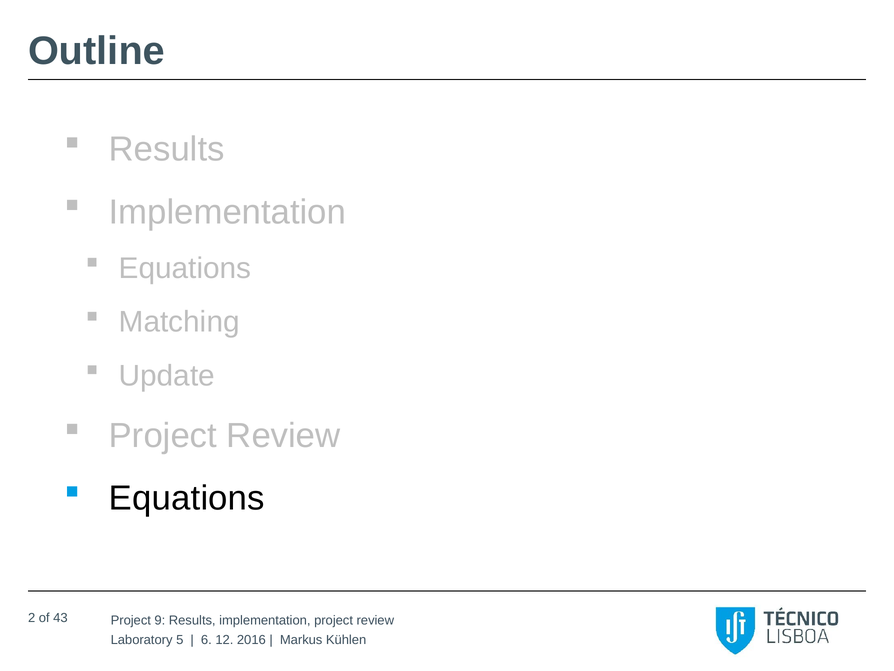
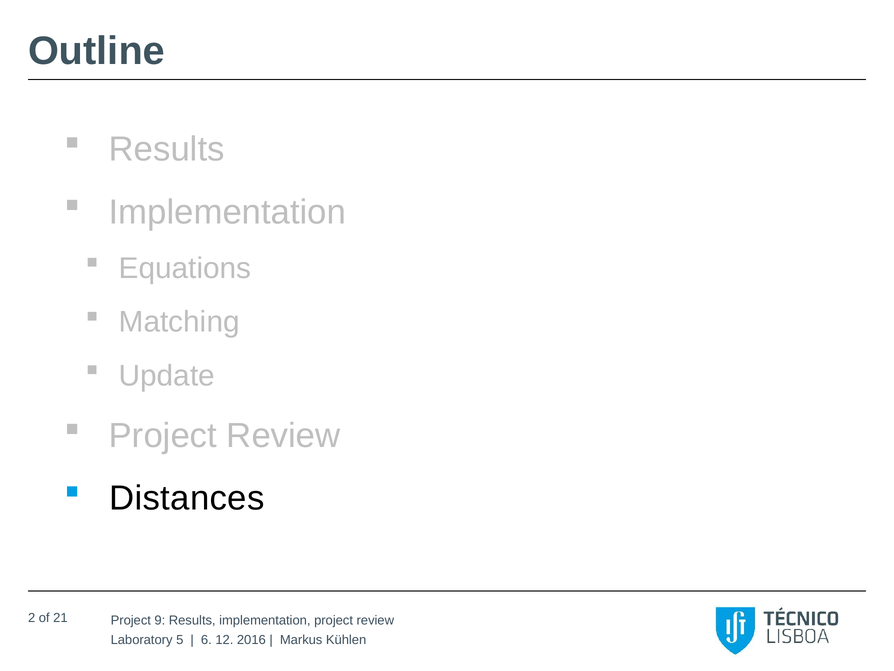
Equations: Equations -> Distances (187, 498)
43: 43 -> 21 (60, 618)
